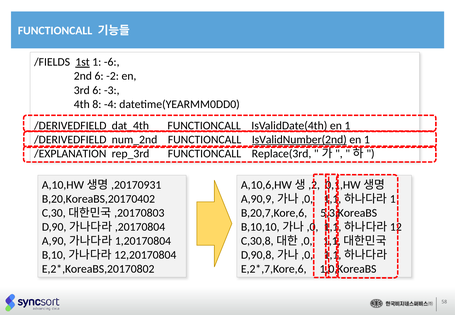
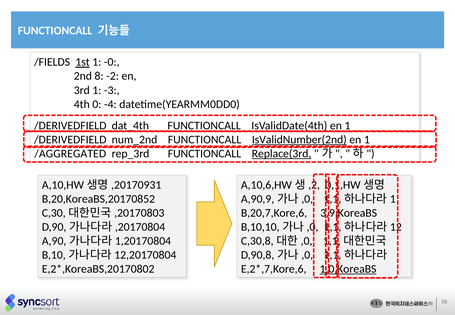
-6: -6 -> -0 (112, 62)
2nd 6: 6 -> 8 (99, 76)
3rd 6: 6 -> 1 (97, 90)
8: 8 -> 0 (97, 104)
/EXPLANATION: /EXPLANATION -> /AGGREGATED (70, 154)
Replace(3rd underline: none -> present (282, 154)
B,20,KoreaBS,20170402: B,20,KoreaBS,20170402 -> B,20,KoreaBS,20170852 (98, 199)
5,3,KoreaBS: 5,3,KoreaBS -> 3,9,KoreaBS (349, 213)
1,0,KoreaBS underline: none -> present (348, 269)
